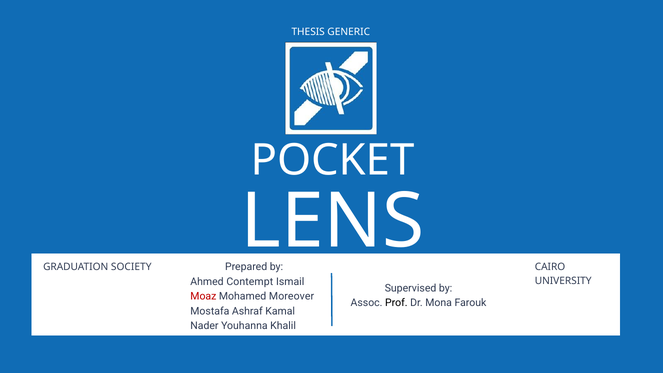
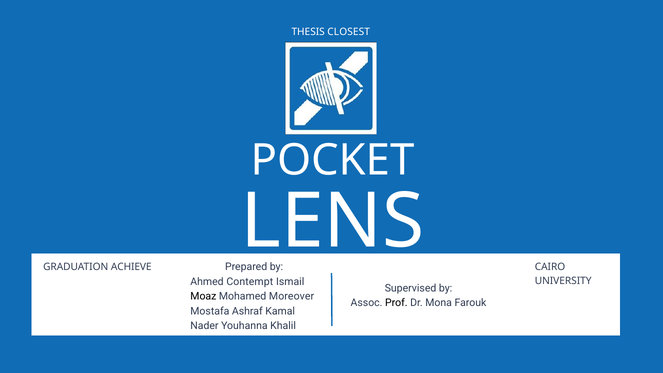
GENERIC: GENERIC -> CLOSEST (349, 32)
SOCIETY: SOCIETY -> ACHIEVE (131, 267)
Moaz colour: red -> black (203, 296)
